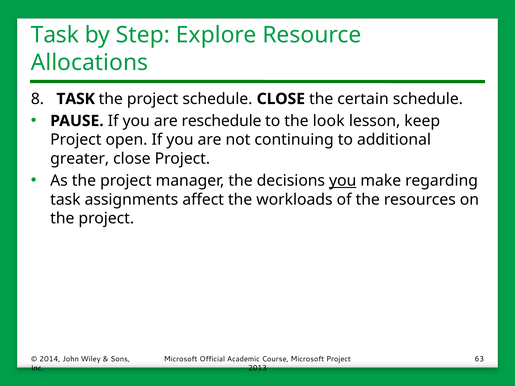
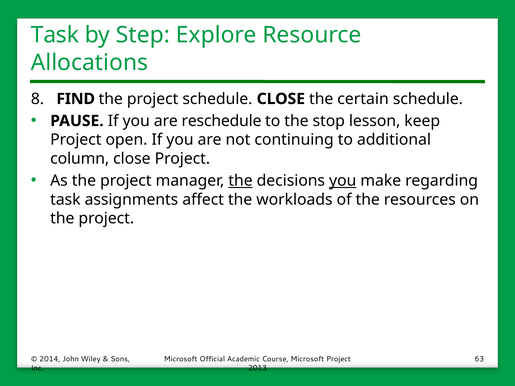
8 TASK: TASK -> FIND (76, 99)
look: look -> stop (329, 121)
greater: greater -> column (80, 159)
the underline: none -> present (241, 181)
